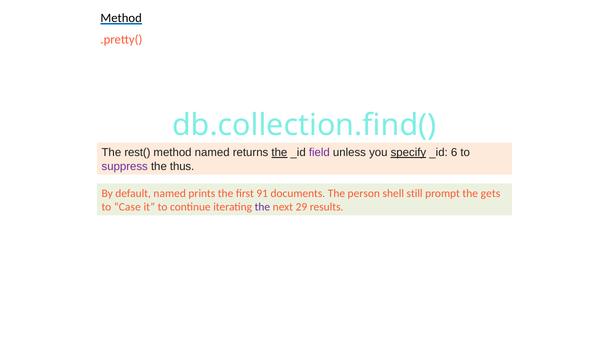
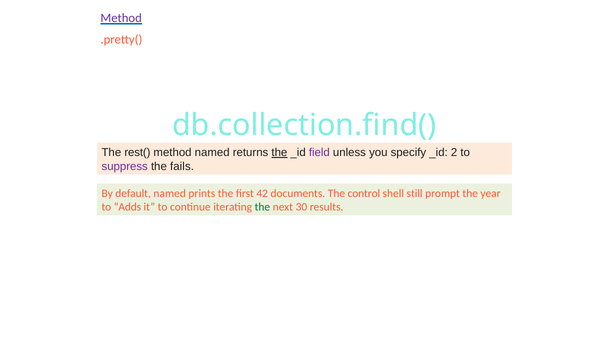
Method colour: black -> purple (121, 18)
specify underline: present -> none (408, 153)
6: 6 -> 2 (454, 153)
thus: thus -> fails (182, 167)
91: 91 -> 42 (262, 194)
person: person -> control (364, 194)
gets: gets -> year (491, 194)
Case: Case -> Adds (127, 207)
the colour: purple -> green (262, 207)
29: 29 -> 30 (301, 207)
